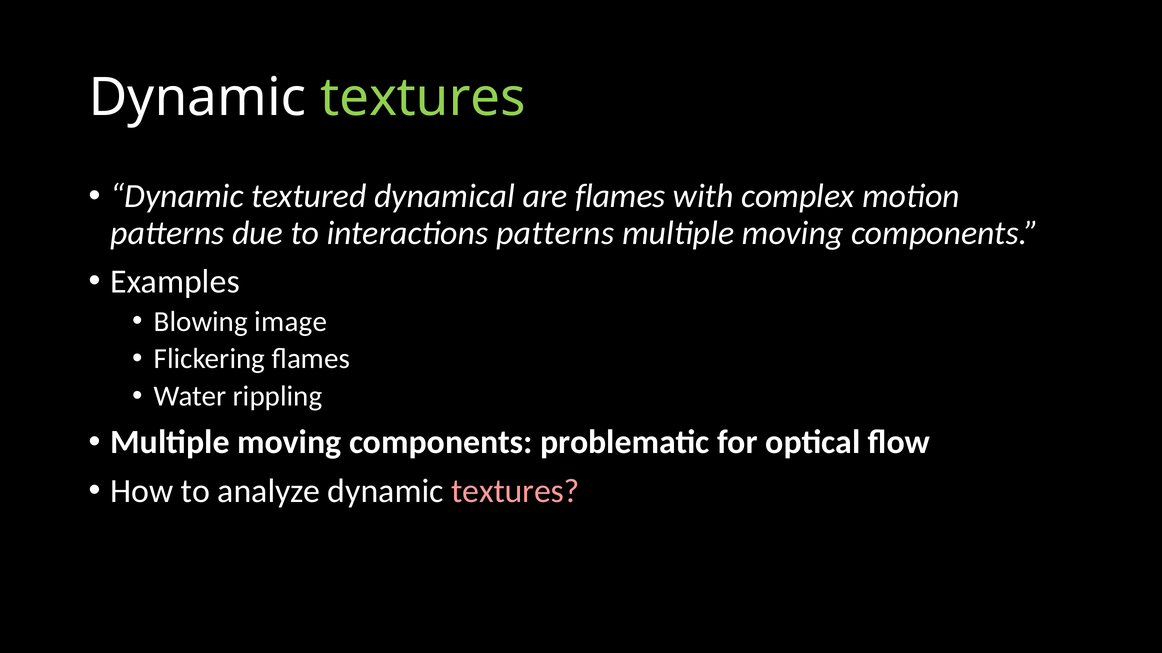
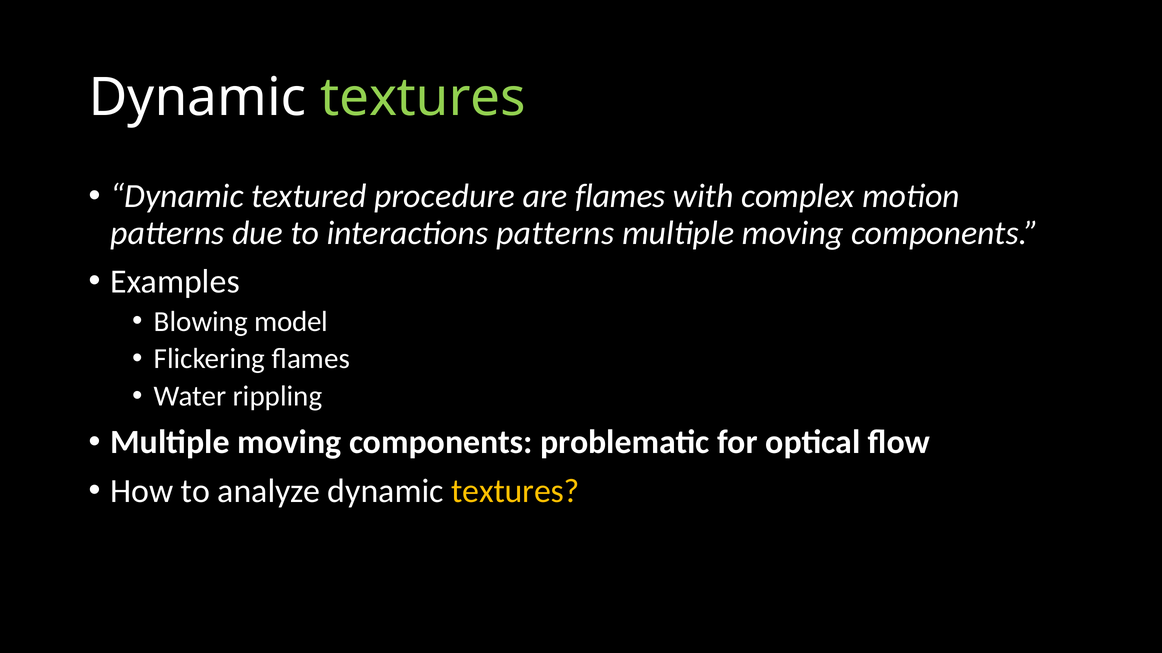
dynamical: dynamical -> procedure (444, 196)
image: image -> model (291, 322)
textures colour: pink -> yellow (515, 491)
